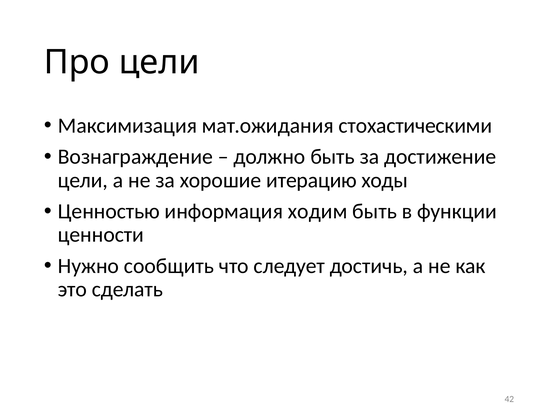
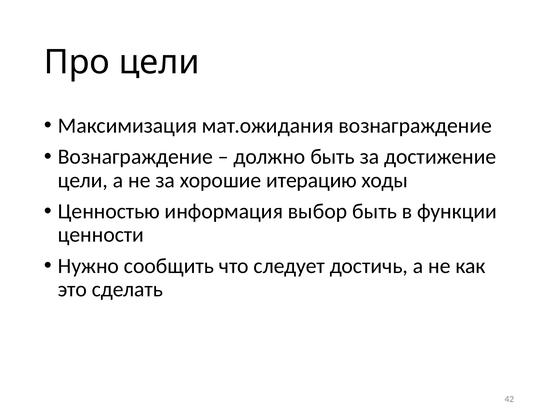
мат.ожидания стохастическими: стохастическими -> вознаграждение (415, 126)
ходим: ходим -> выбор (318, 212)
